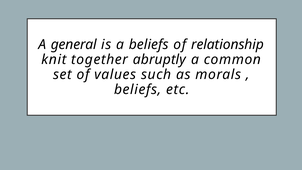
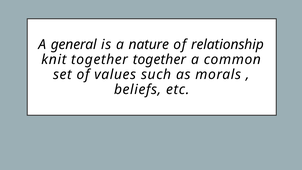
a beliefs: beliefs -> nature (149, 44)
together abruptly: abruptly -> together (159, 59)
